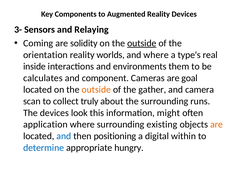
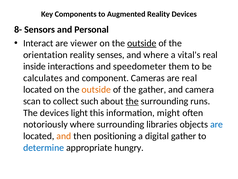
3-: 3- -> 8- (18, 29)
Relaying: Relaying -> Personal (92, 29)
Coming: Coming -> Interact (38, 43)
solidity: solidity -> viewer (84, 43)
worlds: worlds -> senses (111, 55)
type's: type's -> vital's (189, 55)
environments: environments -> speedometer (140, 66)
are goal: goal -> real (189, 78)
truly: truly -> such (90, 101)
the underline: none -> present (132, 101)
look: look -> light (79, 113)
application: application -> notoriously (45, 124)
existing: existing -> libraries (162, 124)
are colour: orange -> blue (217, 124)
and colour: blue -> orange (64, 136)
digital within: within -> gather (184, 136)
